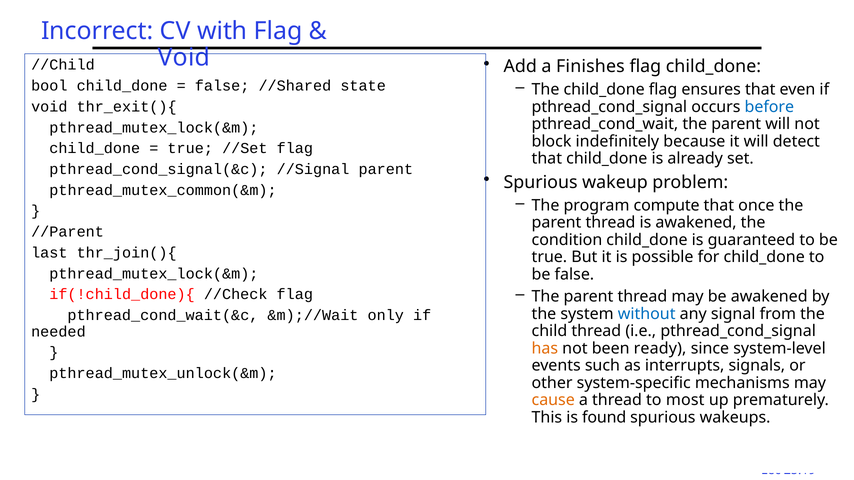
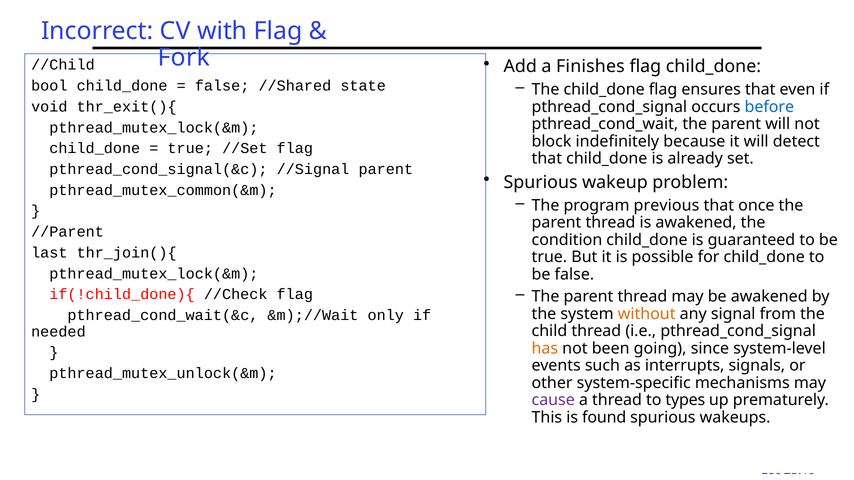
Void: Void -> Fork (184, 58)
compute: compute -> previous (666, 205)
without colour: blue -> orange (647, 314)
ready: ready -> going (660, 349)
cause colour: orange -> purple (553, 400)
most: most -> types (685, 400)
